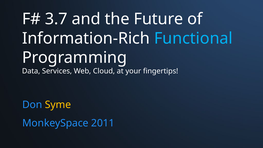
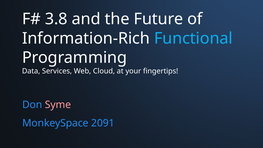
3.7: 3.7 -> 3.8 (56, 19)
Syme colour: yellow -> pink (58, 105)
2011: 2011 -> 2091 (103, 123)
